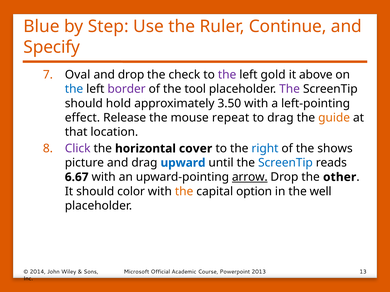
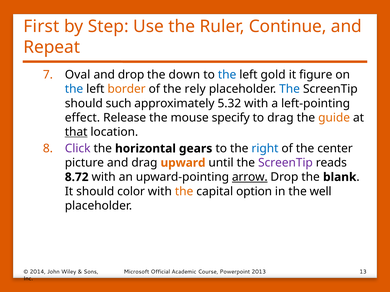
Blue: Blue -> First (41, 27)
Specify: Specify -> Repeat (52, 47)
check: check -> down (184, 75)
the colour: purple -> blue (227, 75)
above: above -> figure (316, 75)
border colour: purple -> orange (127, 89)
tool: tool -> rely (195, 89)
The colour: purple -> blue (290, 89)
hold: hold -> such (119, 104)
3.50: 3.50 -> 5.32 (229, 104)
repeat: repeat -> specify (231, 118)
that underline: none -> present (76, 132)
cover: cover -> gears (196, 149)
shows: shows -> center (335, 149)
upward colour: blue -> orange (183, 163)
ScreenTip colour: blue -> purple (285, 163)
6.67: 6.67 -> 8.72 (77, 177)
other: other -> blank (340, 177)
